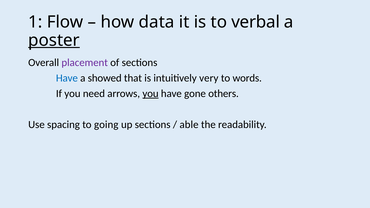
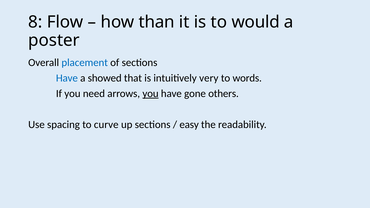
1: 1 -> 8 (35, 22)
data: data -> than (157, 22)
verbal: verbal -> would (256, 22)
poster underline: present -> none (54, 40)
placement colour: purple -> blue (85, 63)
going: going -> curve (106, 125)
able: able -> easy (189, 125)
